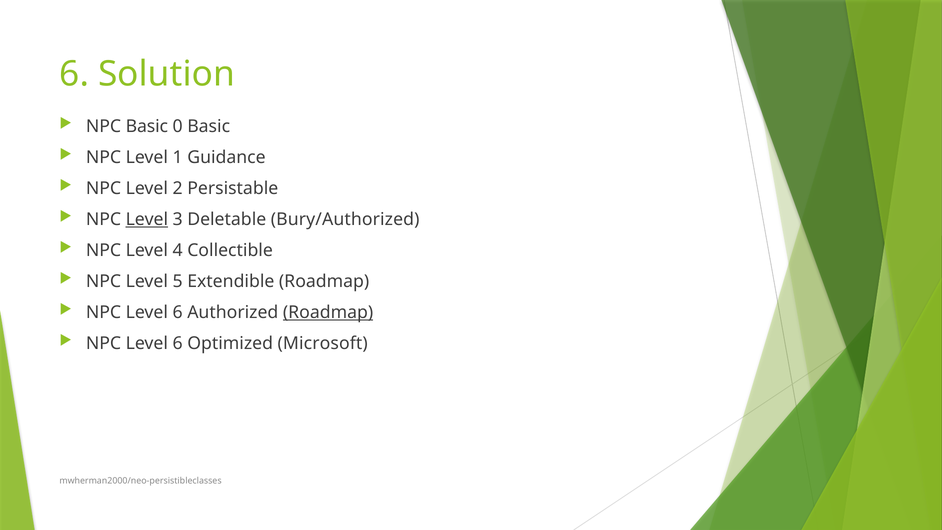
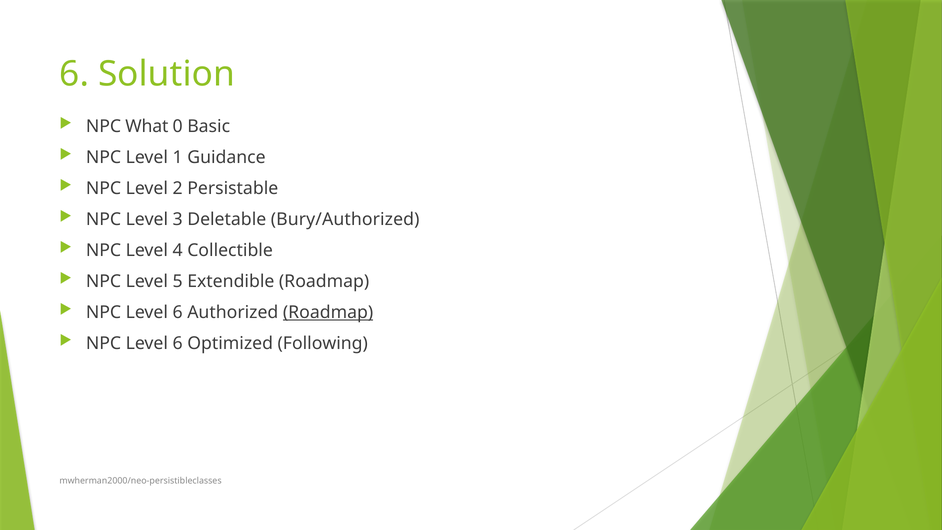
NPC Basic: Basic -> What (147, 126)
Level underline: present -> none (147, 219)
Microsoft: Microsoft -> Following (323, 343)
